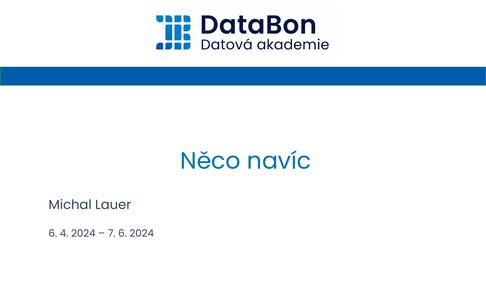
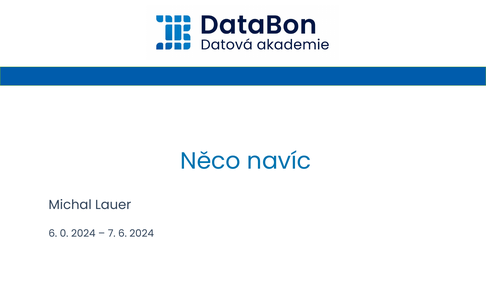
4: 4 -> 0 (64, 234)
